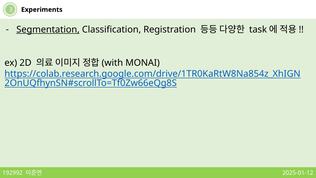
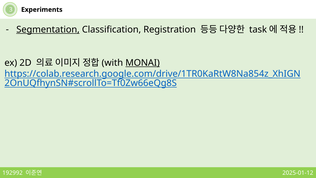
MONAI underline: none -> present (143, 63)
